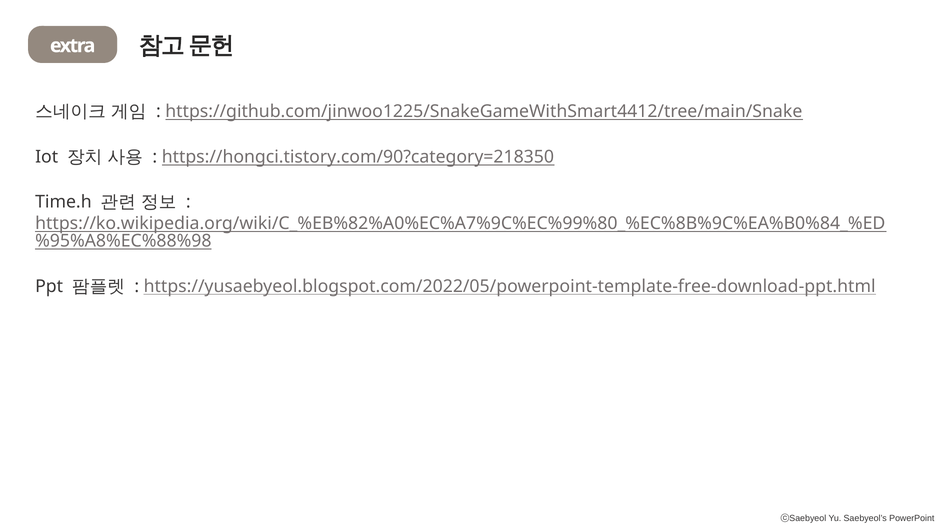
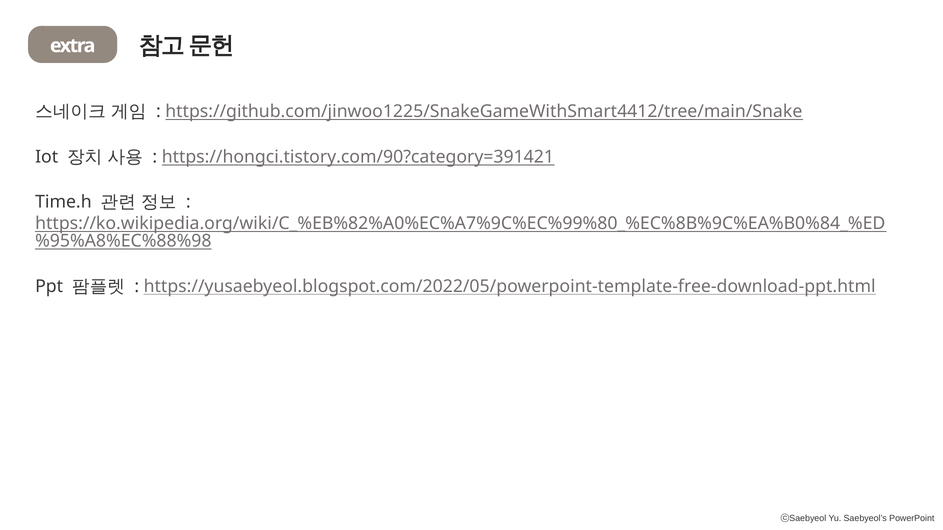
https://hongci.tistory.com/90?category=218350: https://hongci.tistory.com/90?category=218350 -> https://hongci.tistory.com/90?category=391421 (358, 157)
